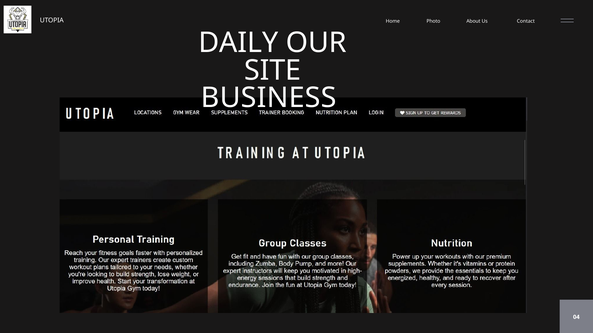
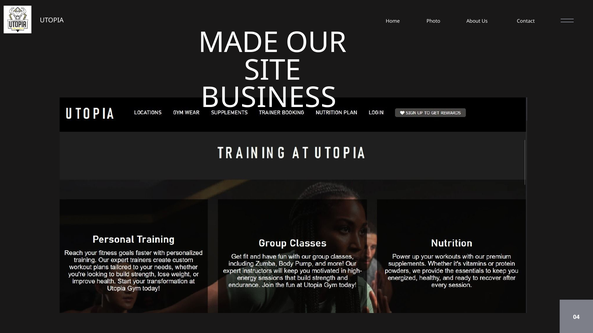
DAILY: DAILY -> MADE (238, 43)
